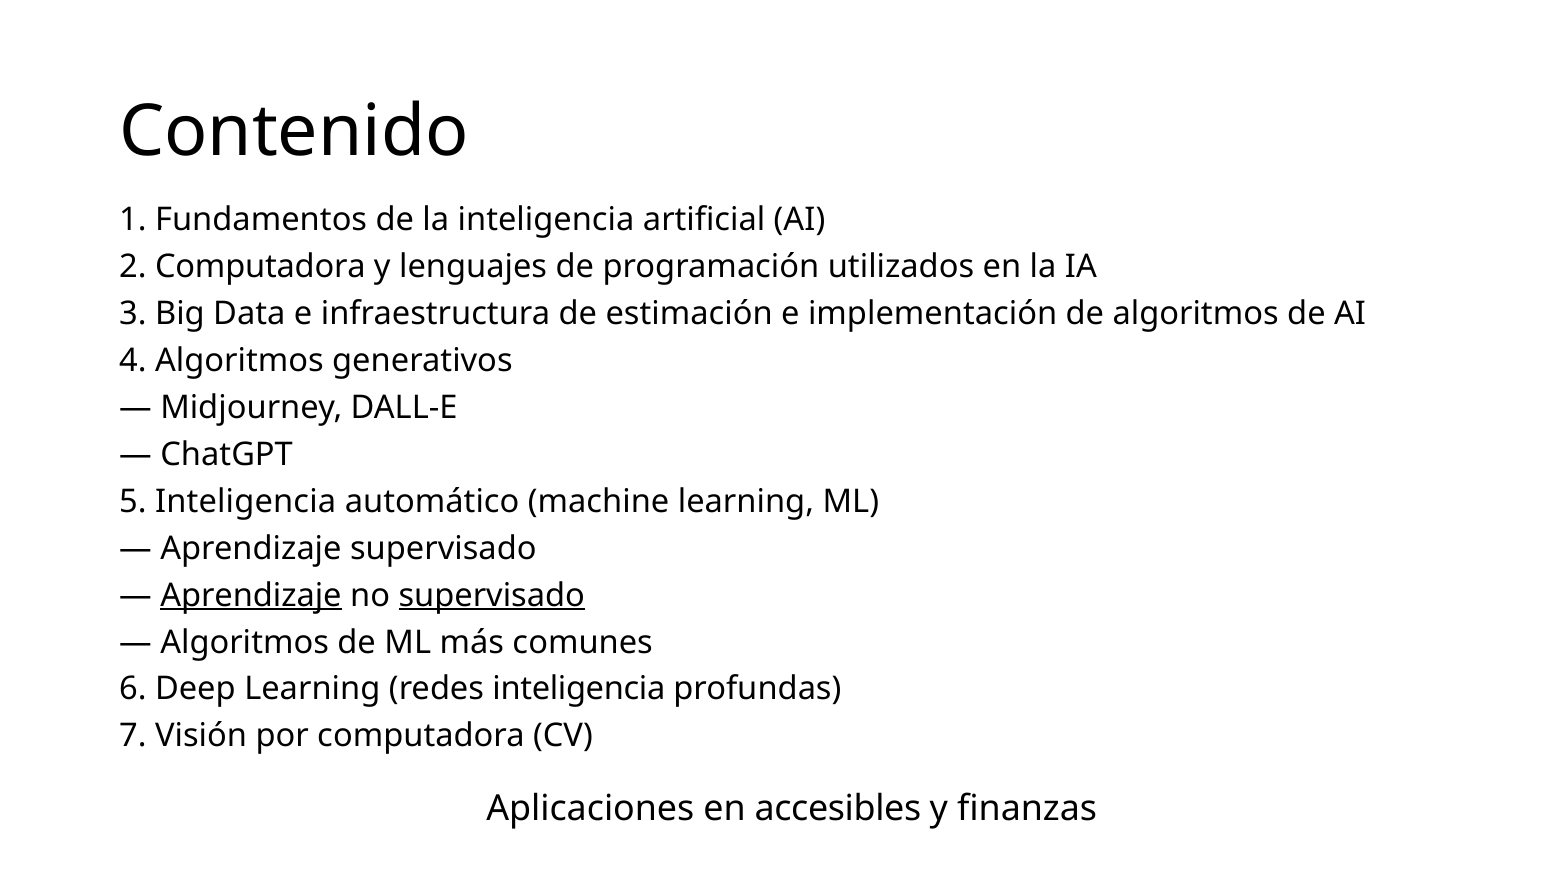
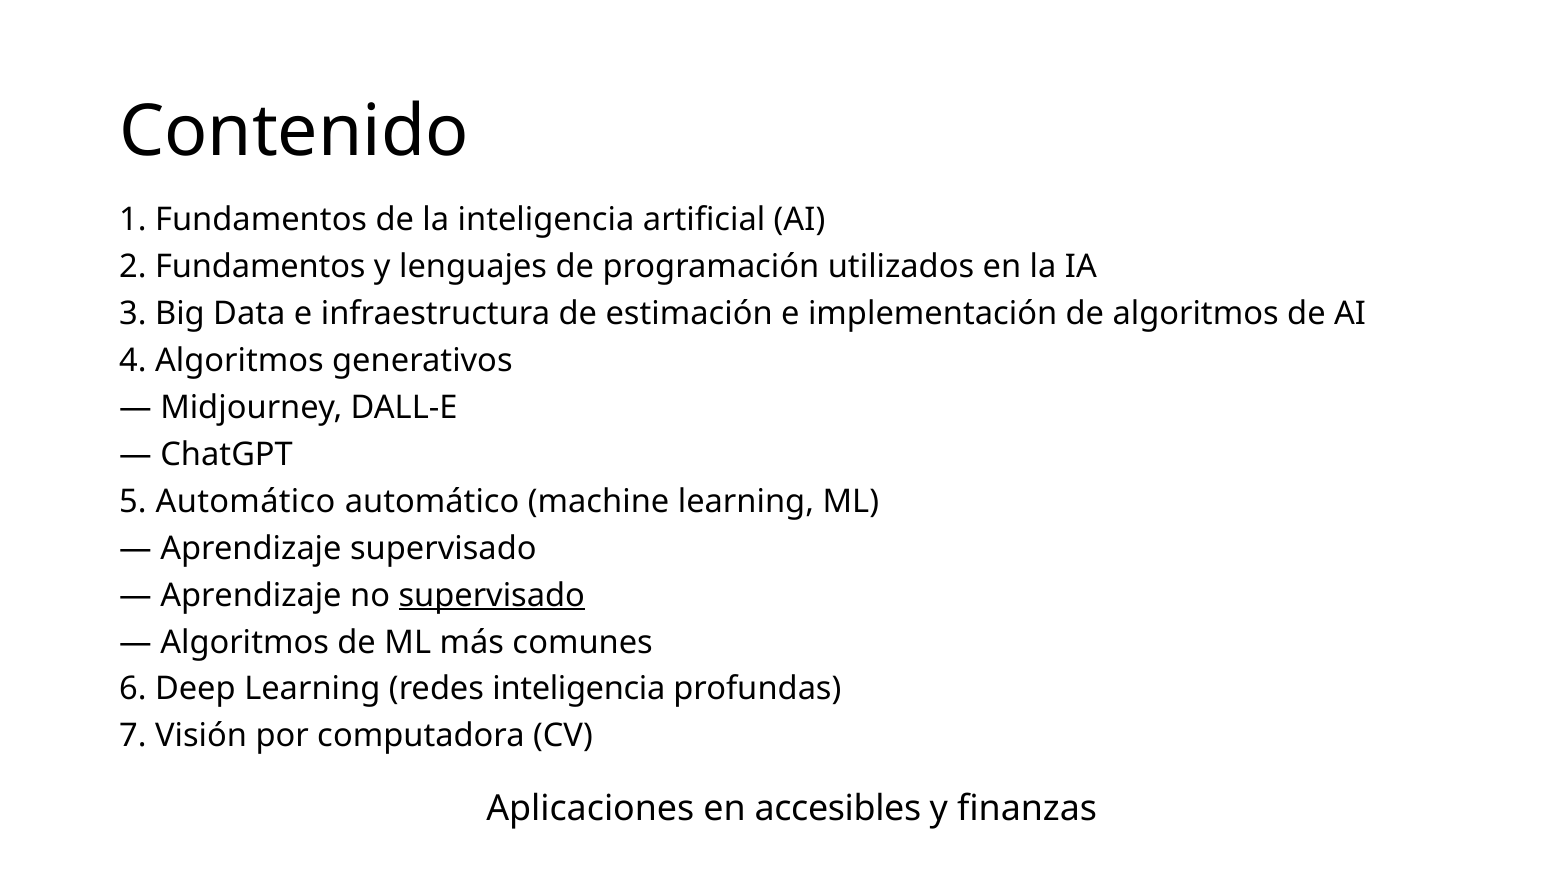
2 Computadora: Computadora -> Fundamentos (260, 267)
5 Inteligencia: Inteligencia -> Automático (246, 501)
Aprendizaje underline: present -> none (251, 595)
